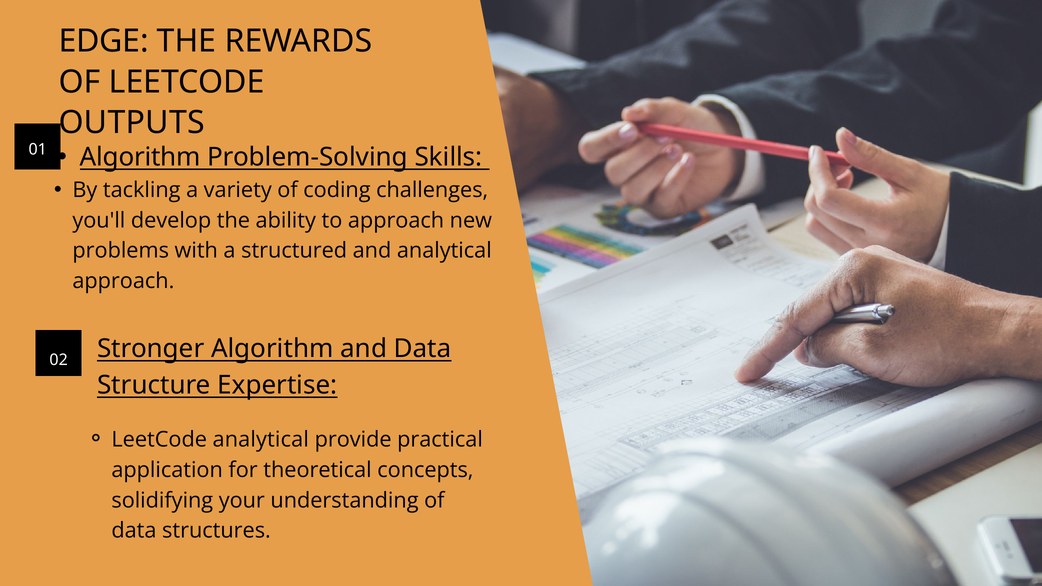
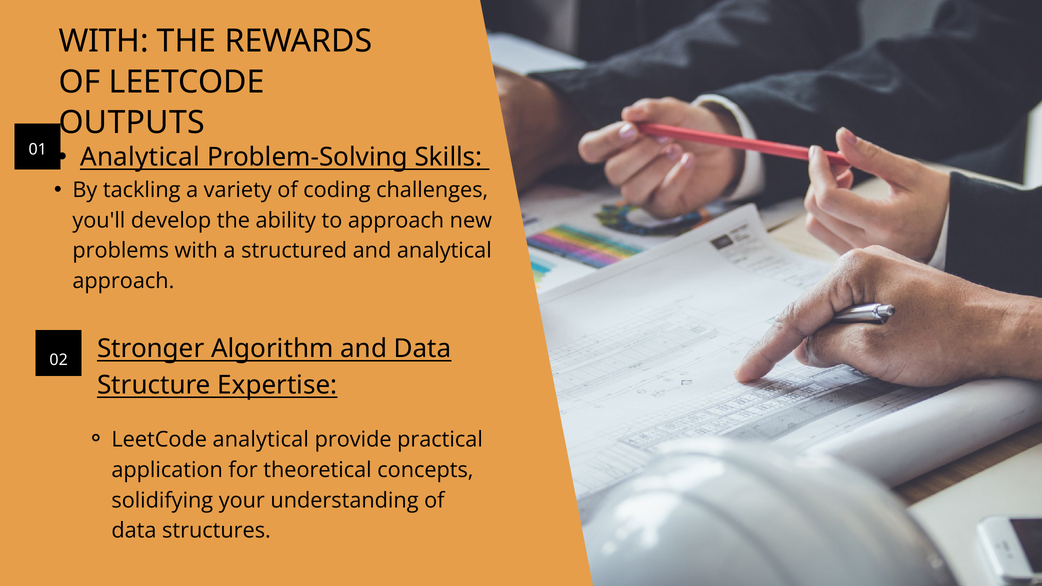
EDGE: EDGE -> WITH (104, 41)
Algorithm: Algorithm -> Analytical (140, 157)
